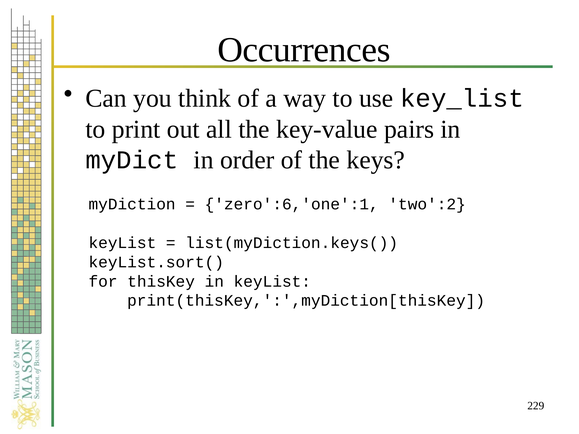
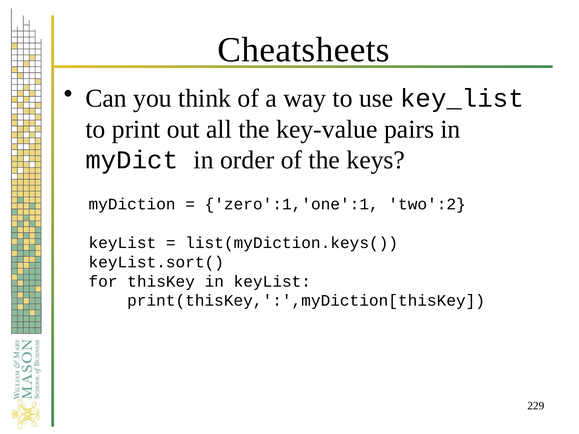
Occurrences: Occurrences -> Cheatsheets (304, 50)
zero':6,'one':1: zero':6,'one':1 -> zero':1,'one':1 (292, 204)
